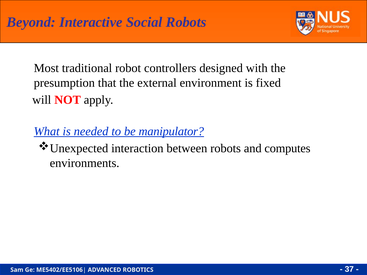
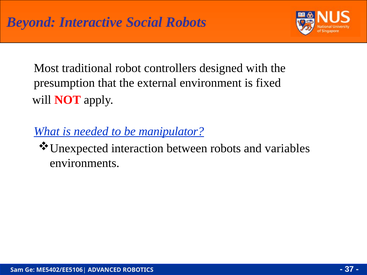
computes: computes -> variables (287, 148)
